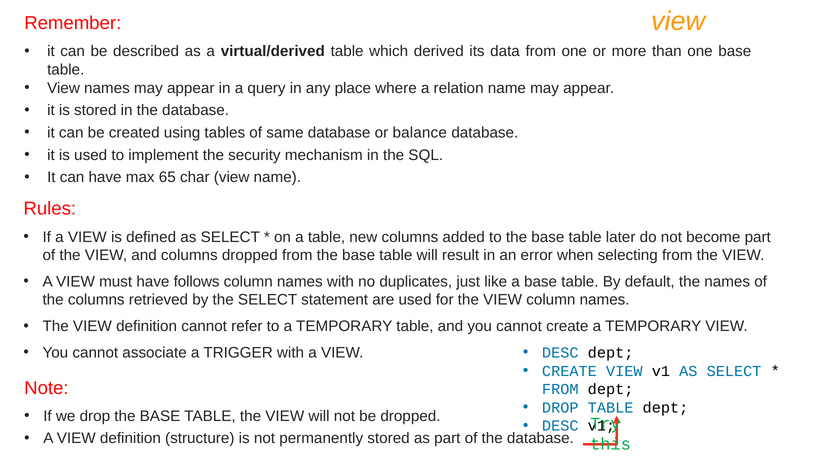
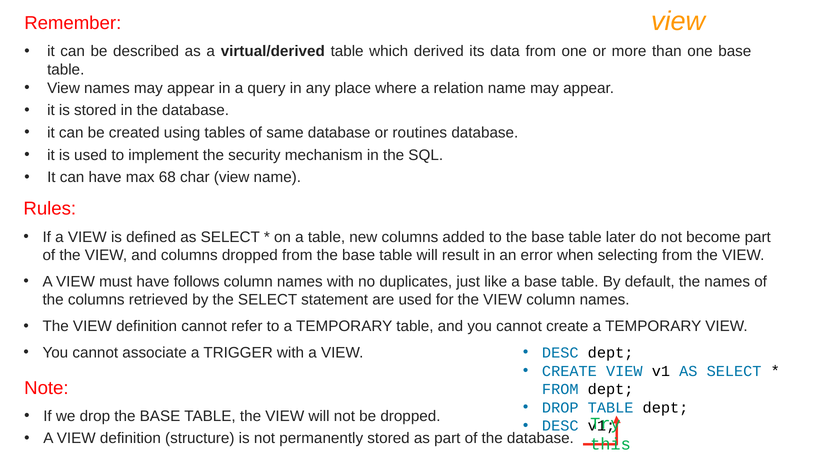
balance: balance -> routines (420, 133)
65: 65 -> 68 (167, 177)
